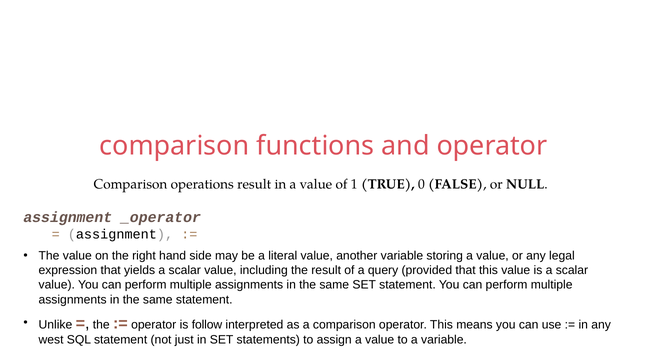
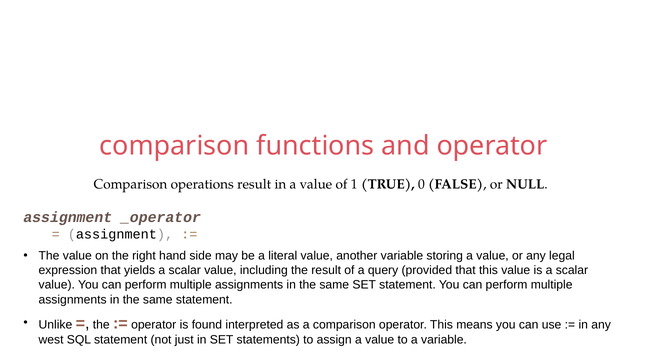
follow: follow -> found (207, 325)
